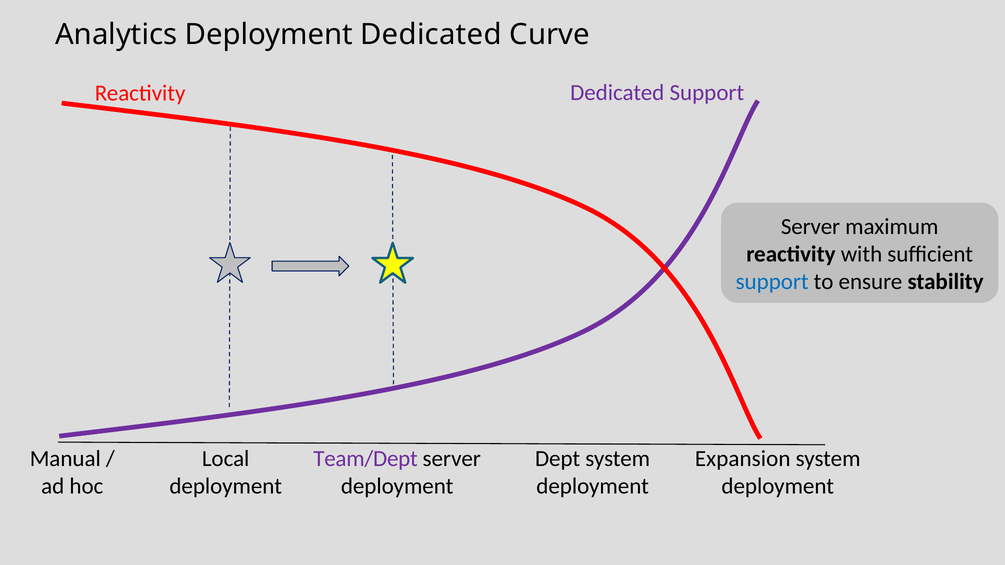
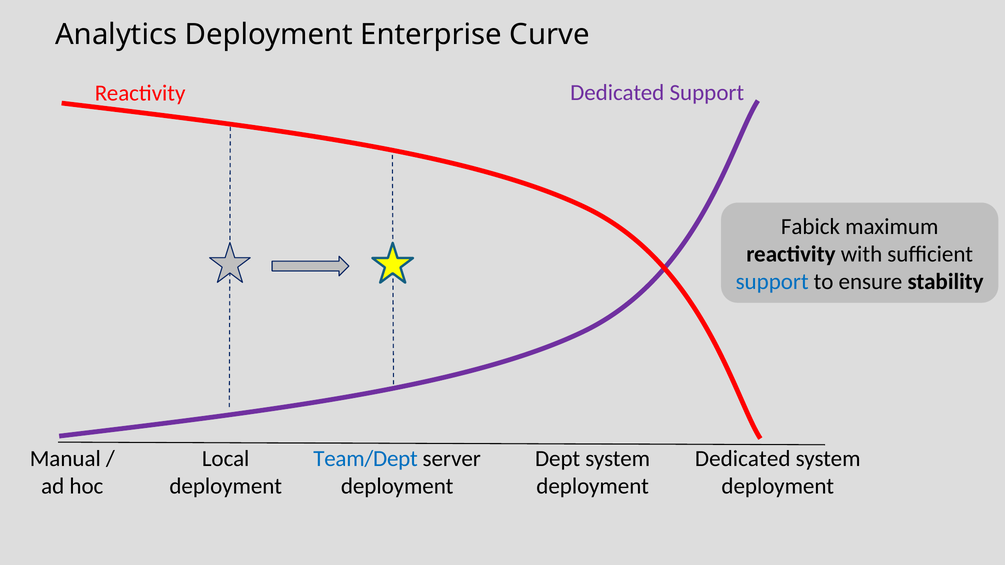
Analytics Deployment Dedicated: Dedicated -> Enterprise (431, 35)
Server: Server -> Fabick (810, 227)
Team/Dept colour: purple -> blue (366, 459)
Expansion: Expansion -> Dedicated (743, 459)
